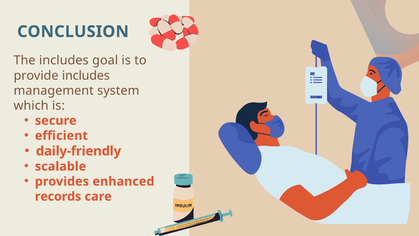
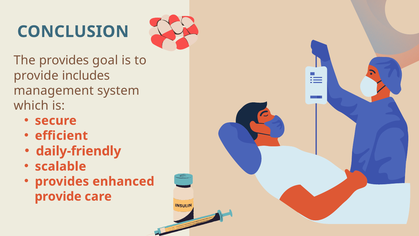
The includes: includes -> provides (64, 60)
records: records -> provide (58, 196)
